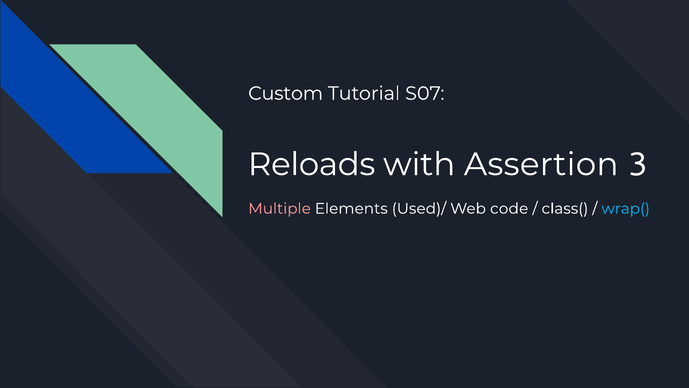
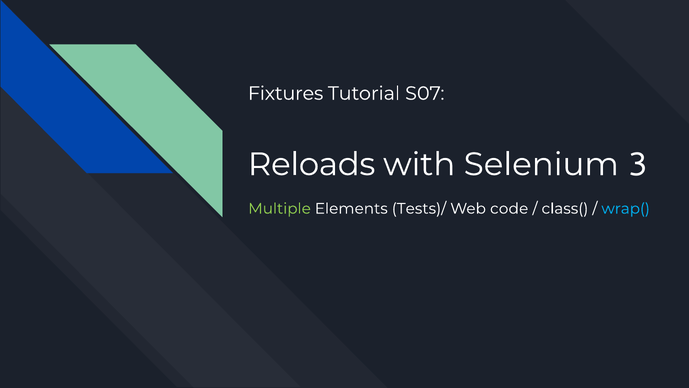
Custom: Custom -> Fixtures (286, 93)
Assertion: Assertion -> Selenium (541, 164)
Multiple colour: pink -> light green (280, 208)
Used)/: Used)/ -> Tests)/ (419, 208)
